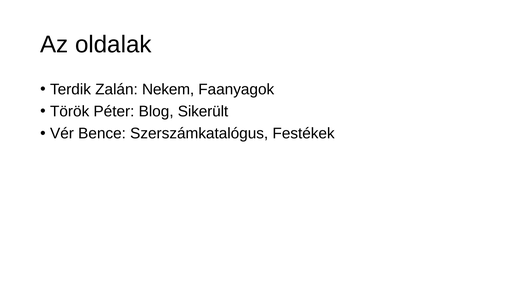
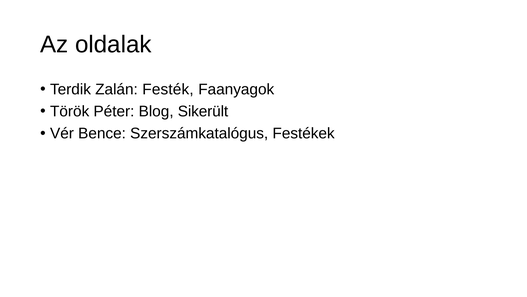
Nekem: Nekem -> Festék (168, 89)
